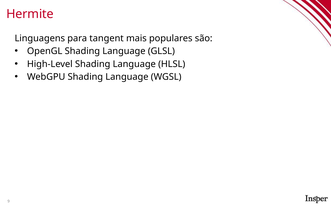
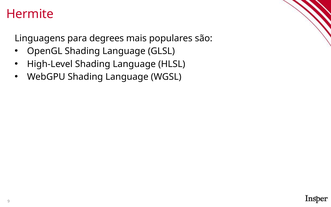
tangent: tangent -> degrees (107, 38)
